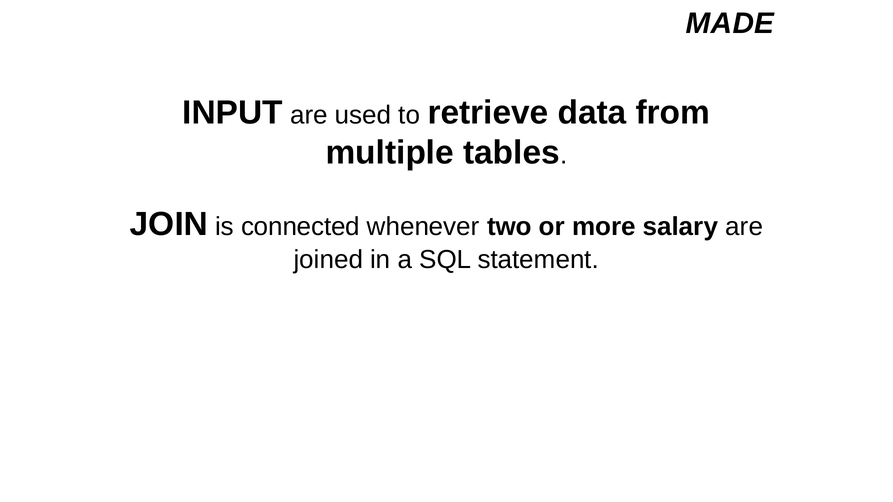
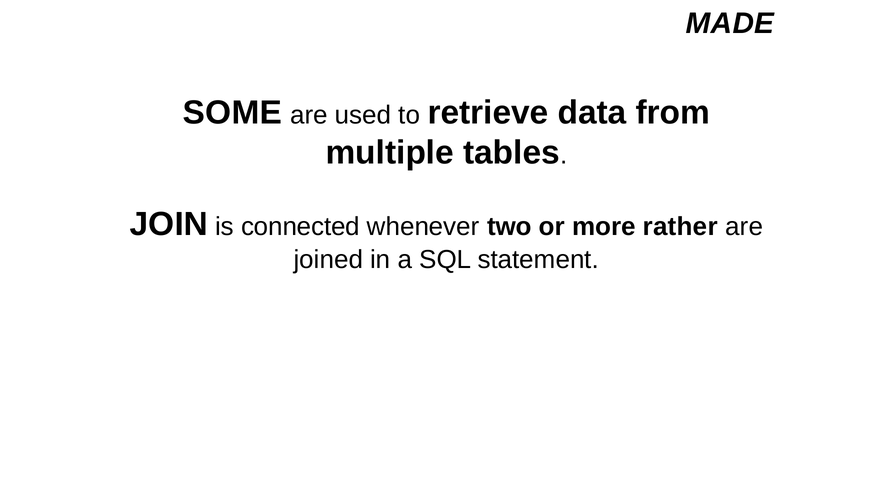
INPUT: INPUT -> SOME (233, 113)
salary: salary -> rather (680, 227)
